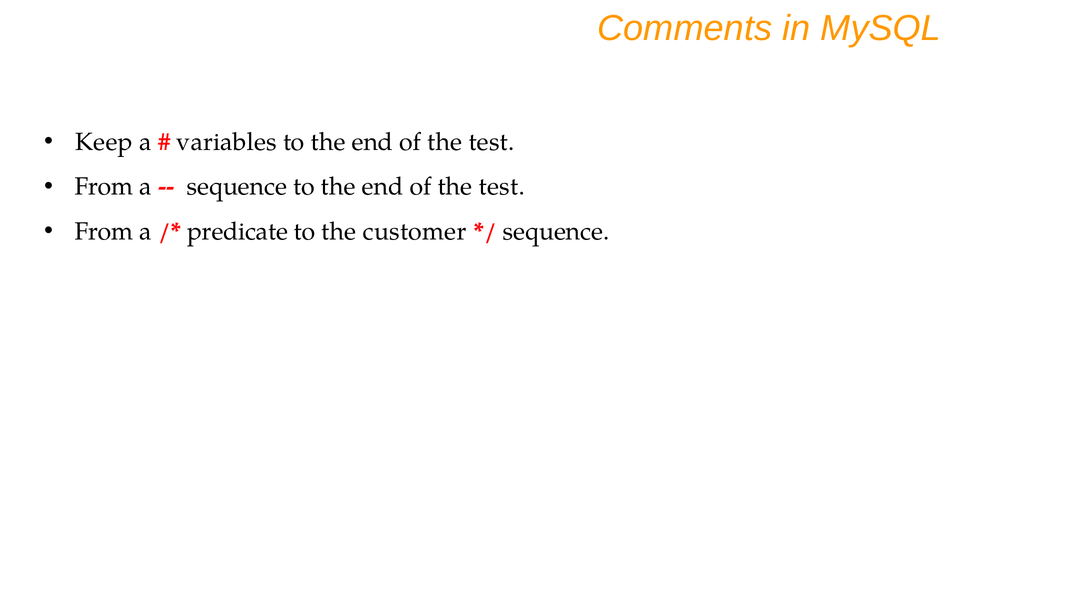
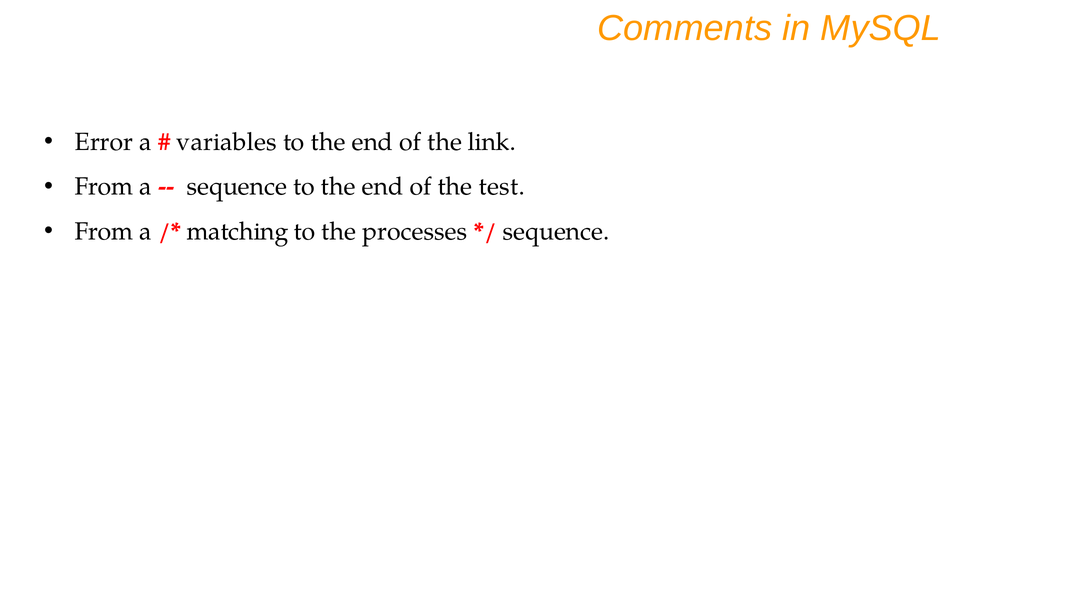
Keep: Keep -> Error (104, 142)
test: test -> link (492, 142)
predicate: predicate -> matching (238, 231)
customer: customer -> processes (415, 231)
